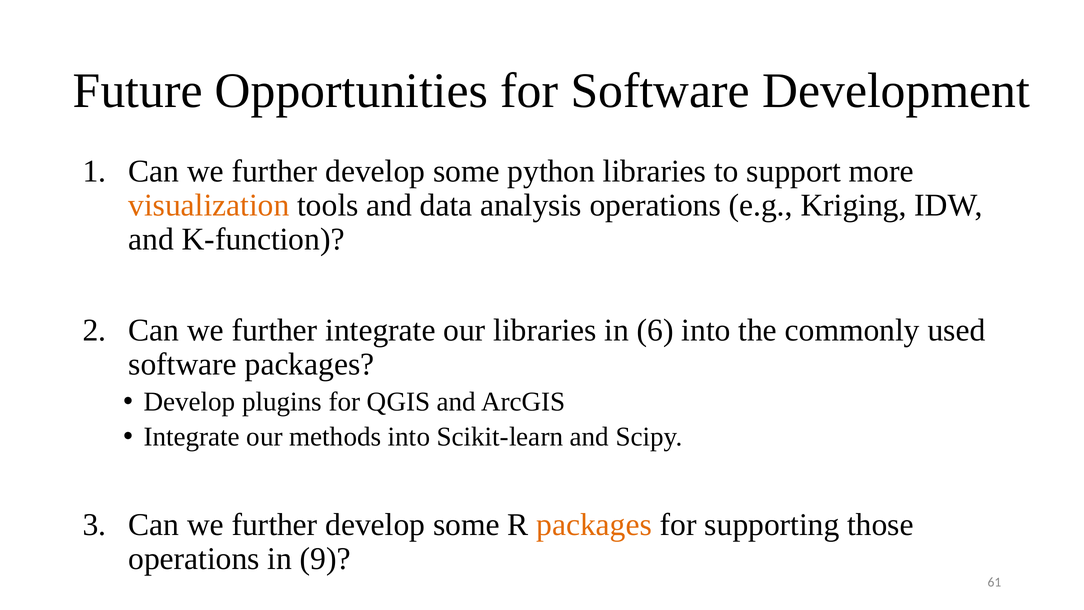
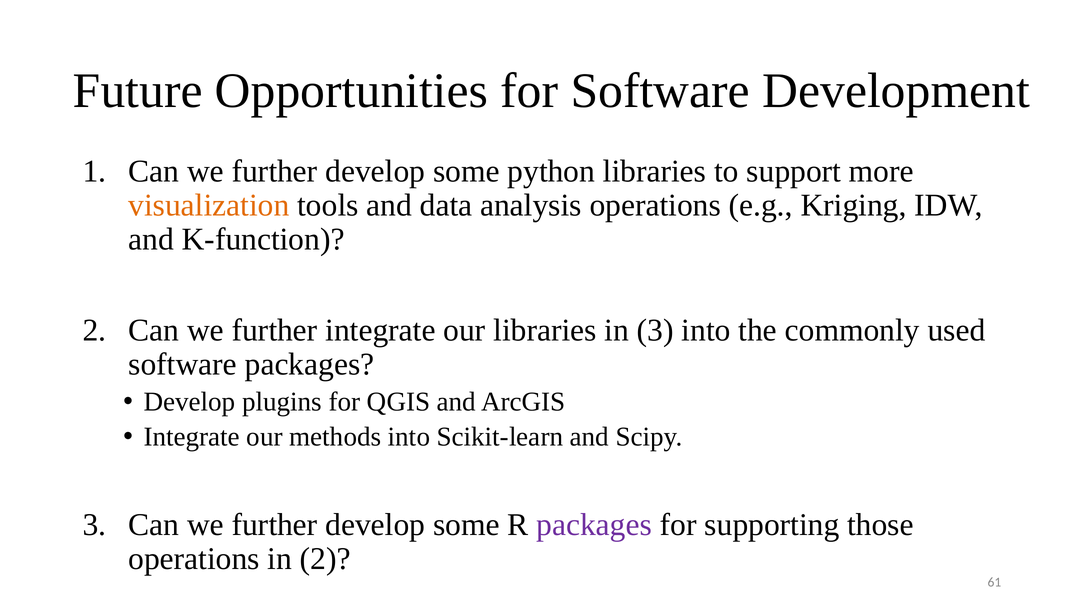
in 6: 6 -> 3 (655, 330)
packages colour: orange -> purple (594, 525)
in 9: 9 -> 2 (325, 559)
